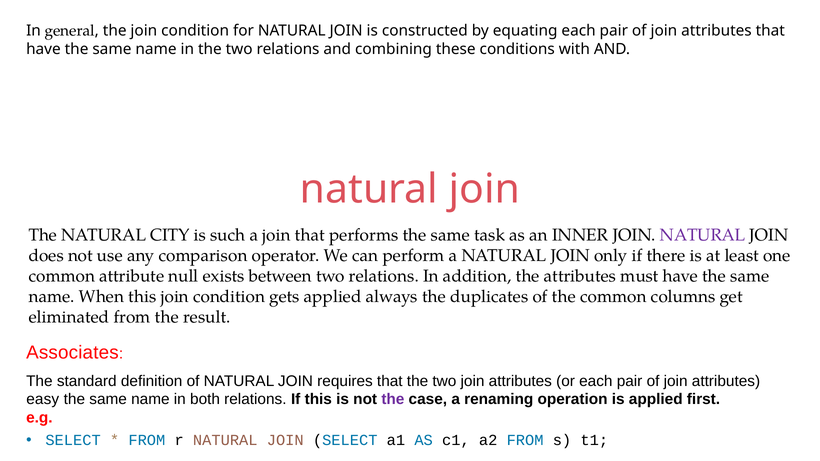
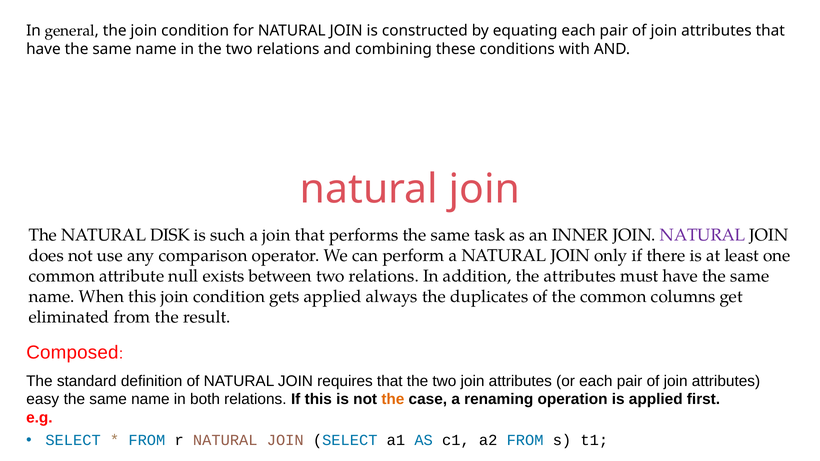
CITY: CITY -> DISK (170, 235)
Associates: Associates -> Composed (72, 353)
the colour: purple -> orange (393, 400)
